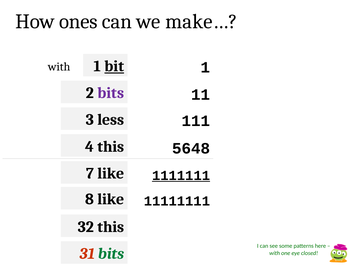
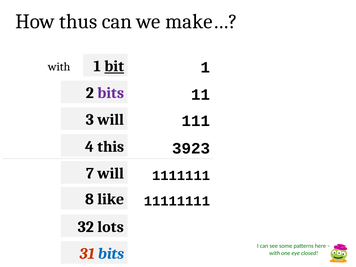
ones: ones -> thus (78, 22)
3 less: less -> will (111, 120)
5648: 5648 -> 3923 (191, 148)
7 like: like -> will (111, 174)
1111111 underline: present -> none (181, 175)
32 this: this -> lots (111, 227)
bits colour: green -> blue (111, 254)
